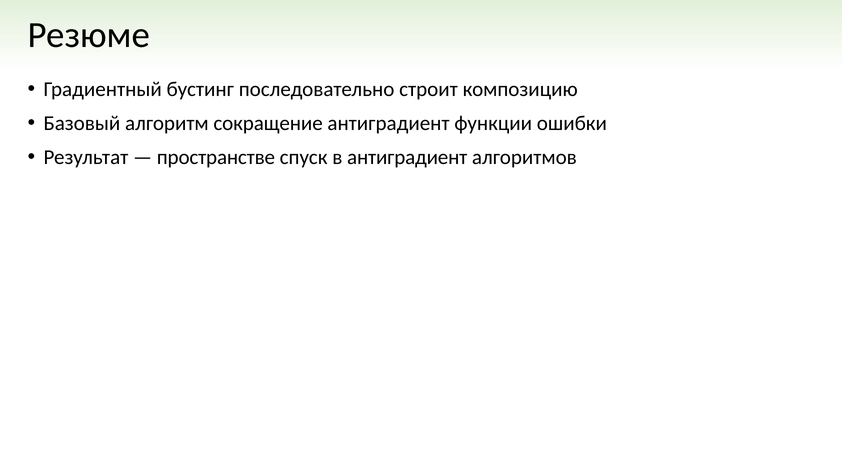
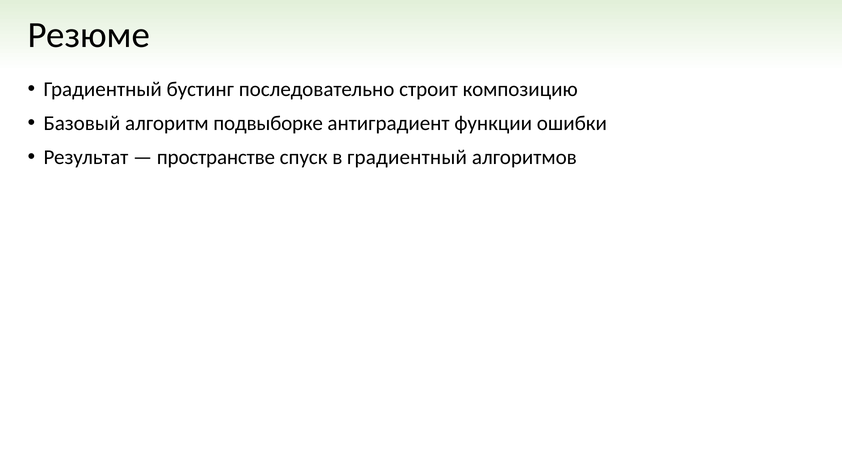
сокращение: сокращение -> подвыборке (268, 123)
в антиградиент: антиградиент -> градиентный (407, 157)
